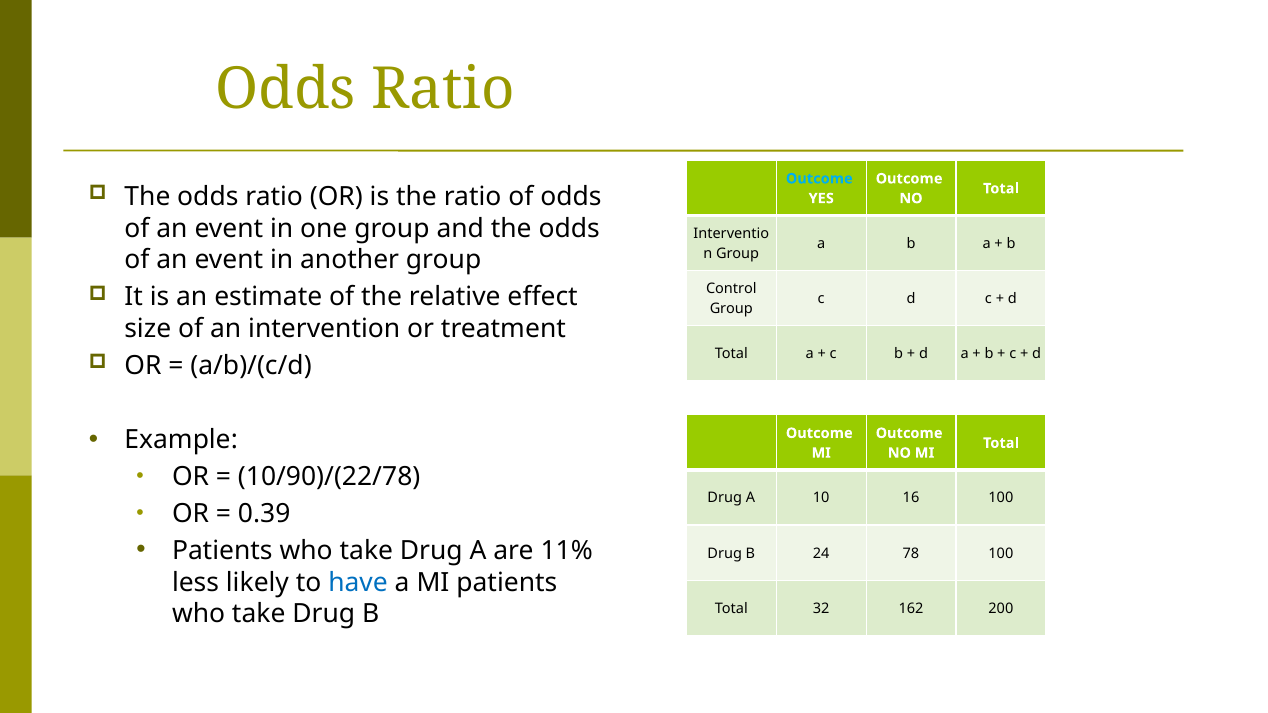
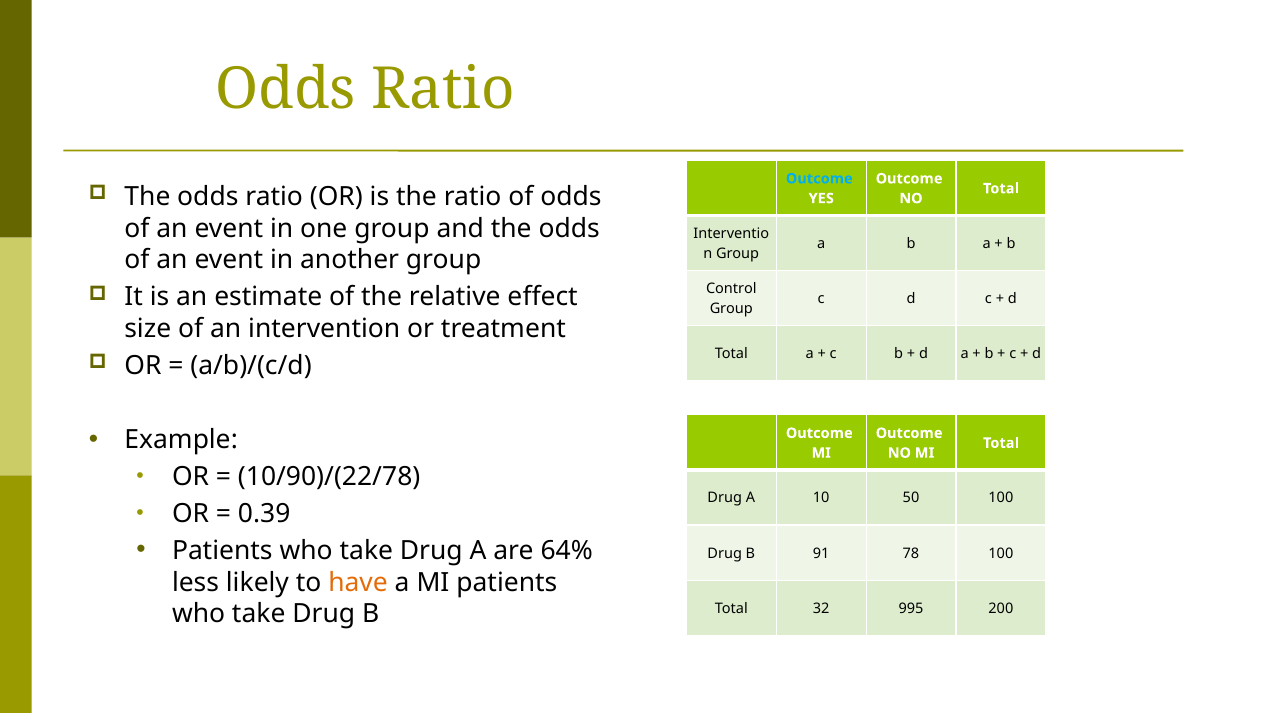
16: 16 -> 50 (911, 498)
11%: 11% -> 64% (567, 551)
24: 24 -> 91 (821, 554)
have colour: blue -> orange (358, 583)
162: 162 -> 995 (911, 609)
